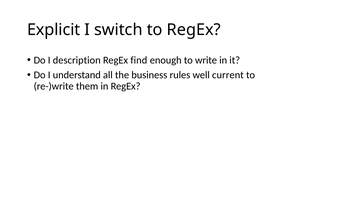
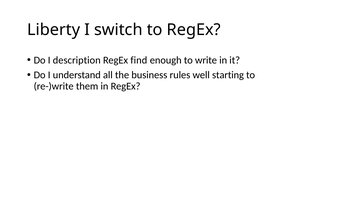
Explicit: Explicit -> Liberty (54, 30)
current: current -> starting (228, 75)
